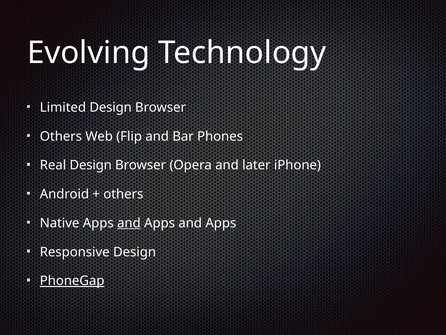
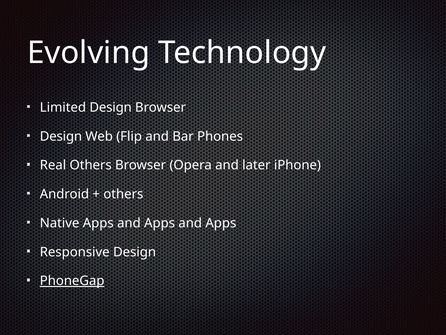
Others: Others -> Design (61, 136)
Real Design: Design -> Others (91, 165)
and underline: present -> none (129, 223)
